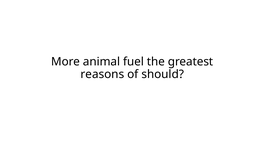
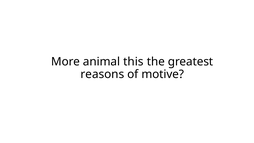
fuel: fuel -> this (133, 62)
should: should -> motive (163, 74)
